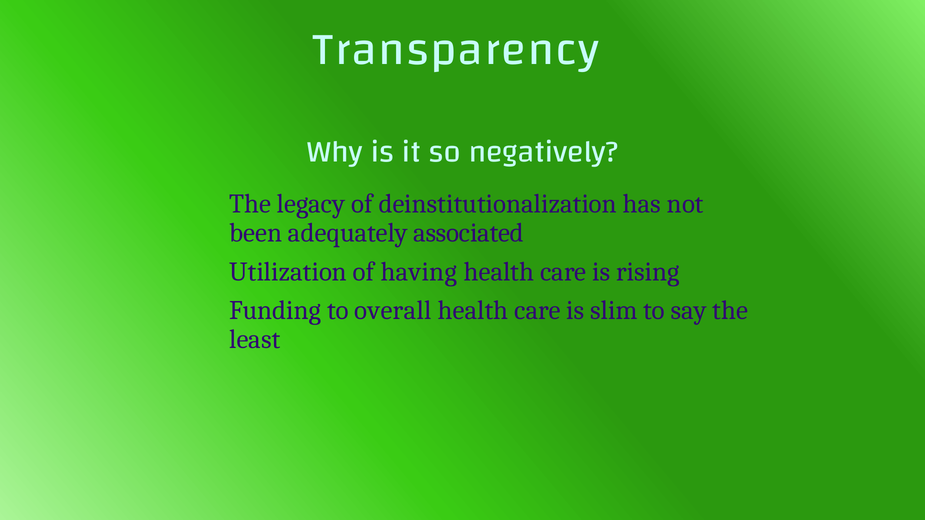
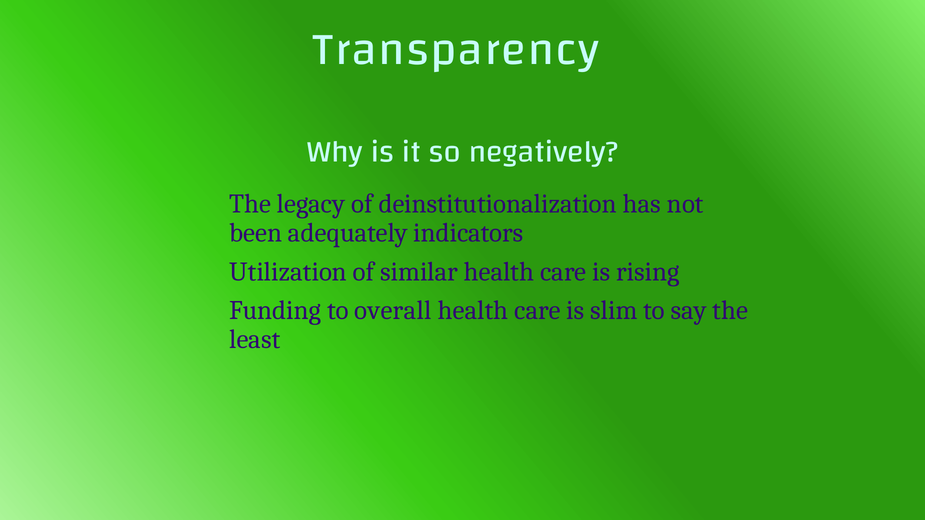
associated: associated -> indicators (468, 233)
having: having -> similar (419, 272)
